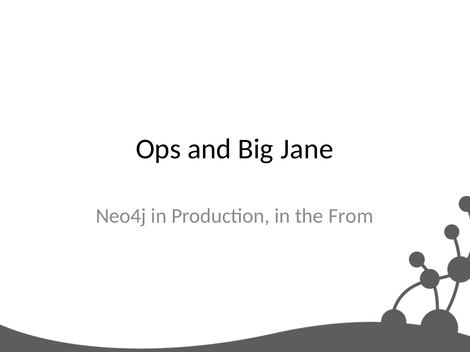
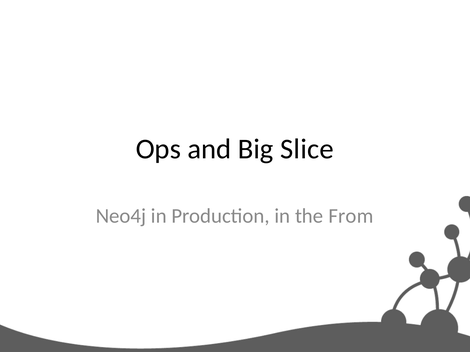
Jane: Jane -> Slice (307, 149)
